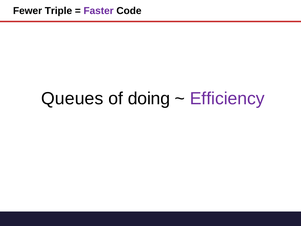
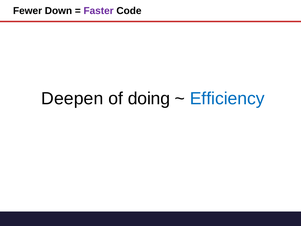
Triple: Triple -> Down (58, 11)
Queues: Queues -> Deepen (72, 99)
Efficiency colour: purple -> blue (227, 99)
